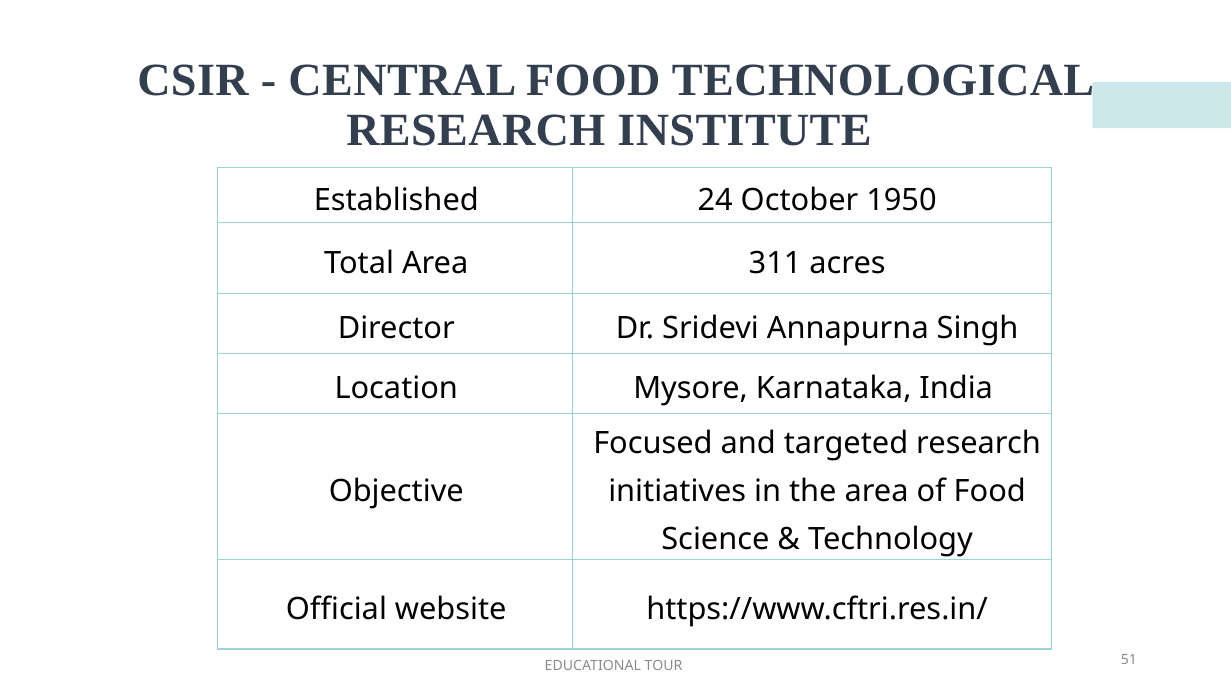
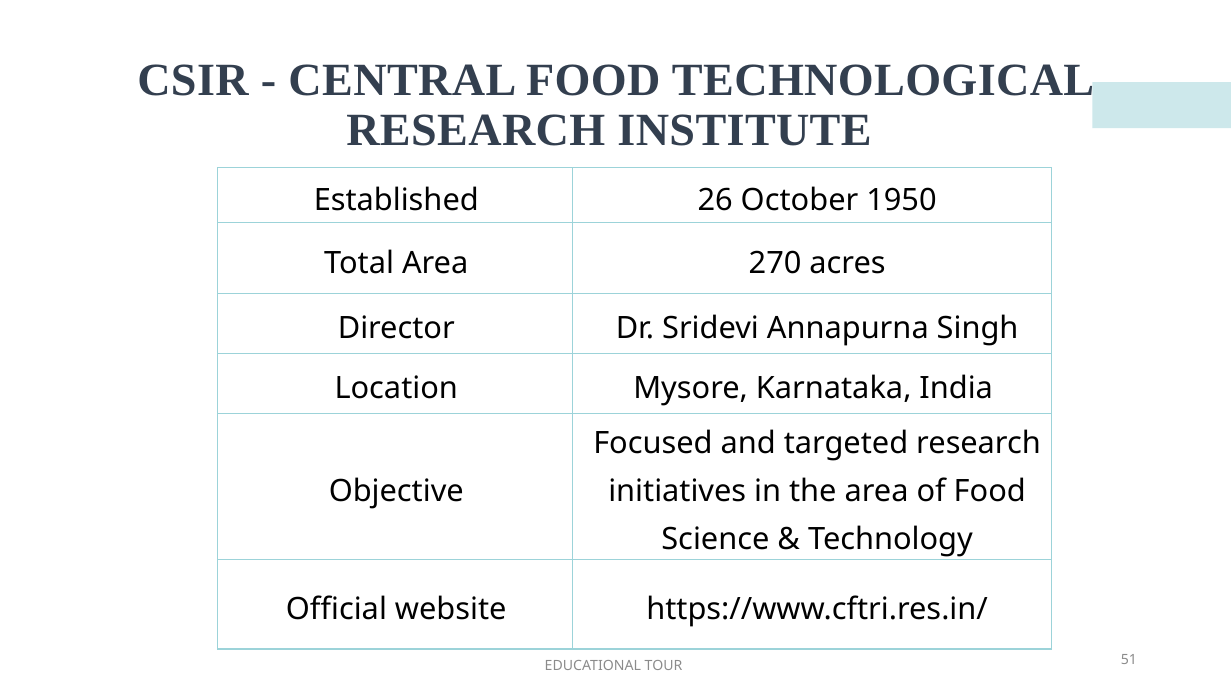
24: 24 -> 26 (715, 201)
311: 311 -> 270 (775, 263)
